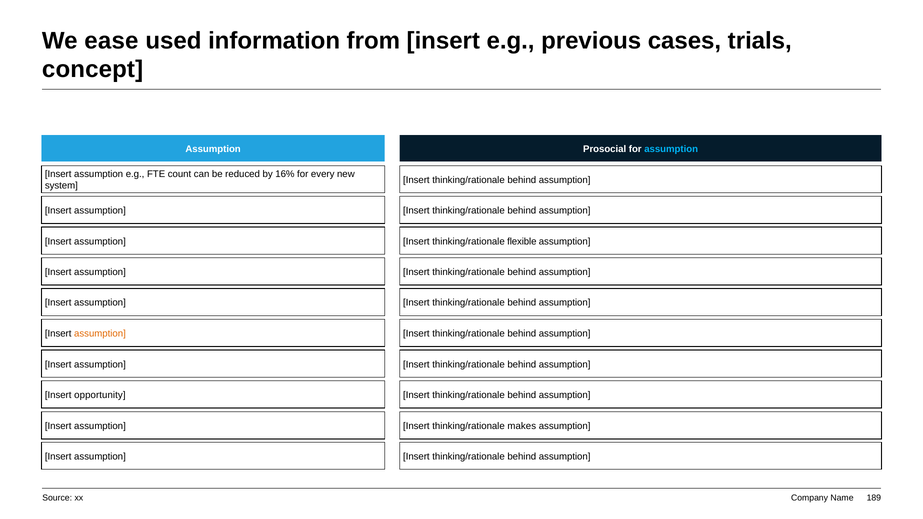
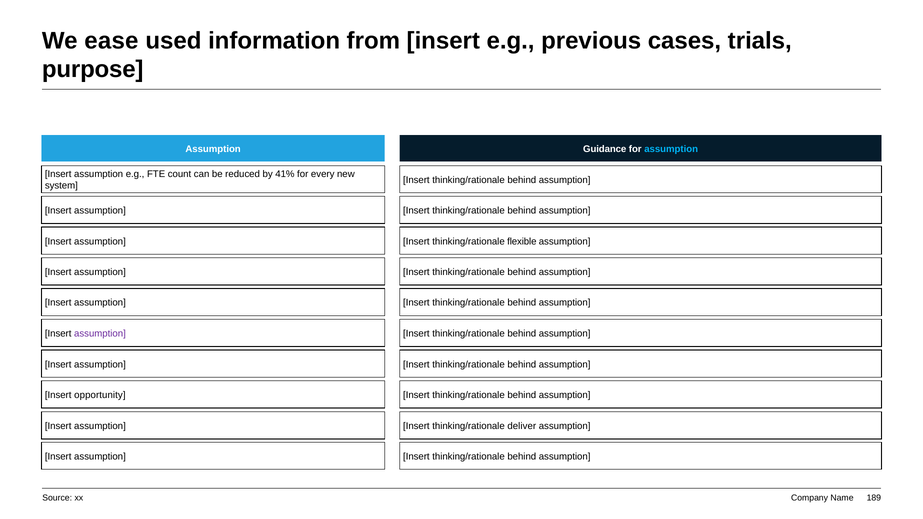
concept: concept -> purpose (93, 69)
Prosocial: Prosocial -> Guidance (605, 149)
16%: 16% -> 41% (285, 174)
assumption colour: orange -> purple (100, 334)
makes: makes -> deliver (522, 426)
